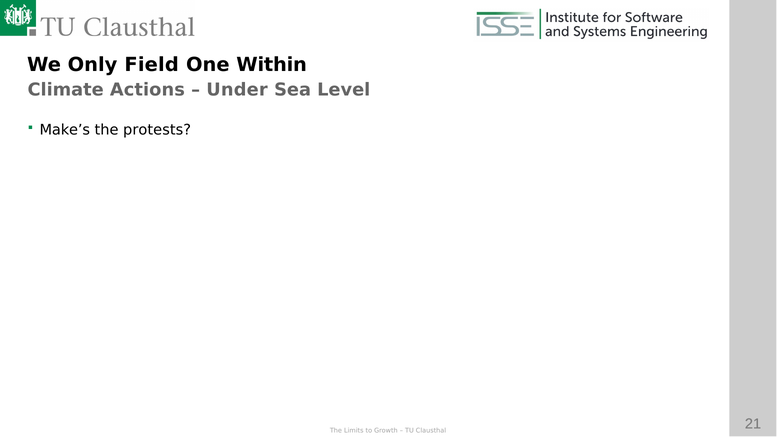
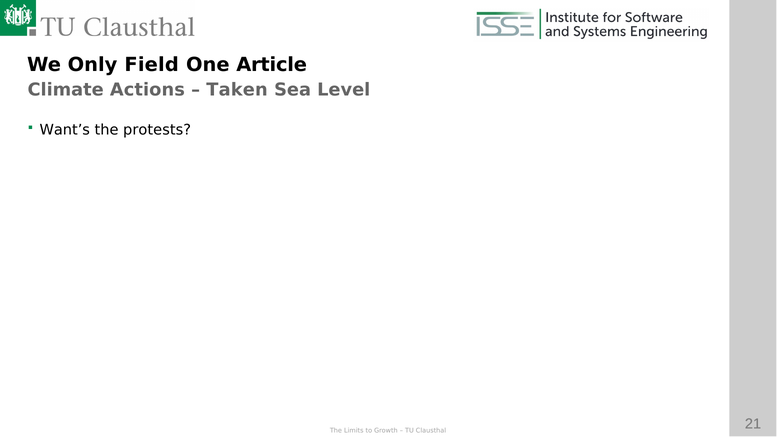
Within: Within -> Article (272, 65)
Under: Under -> Taken (237, 90)
Make’s: Make’s -> Want’s (65, 130)
